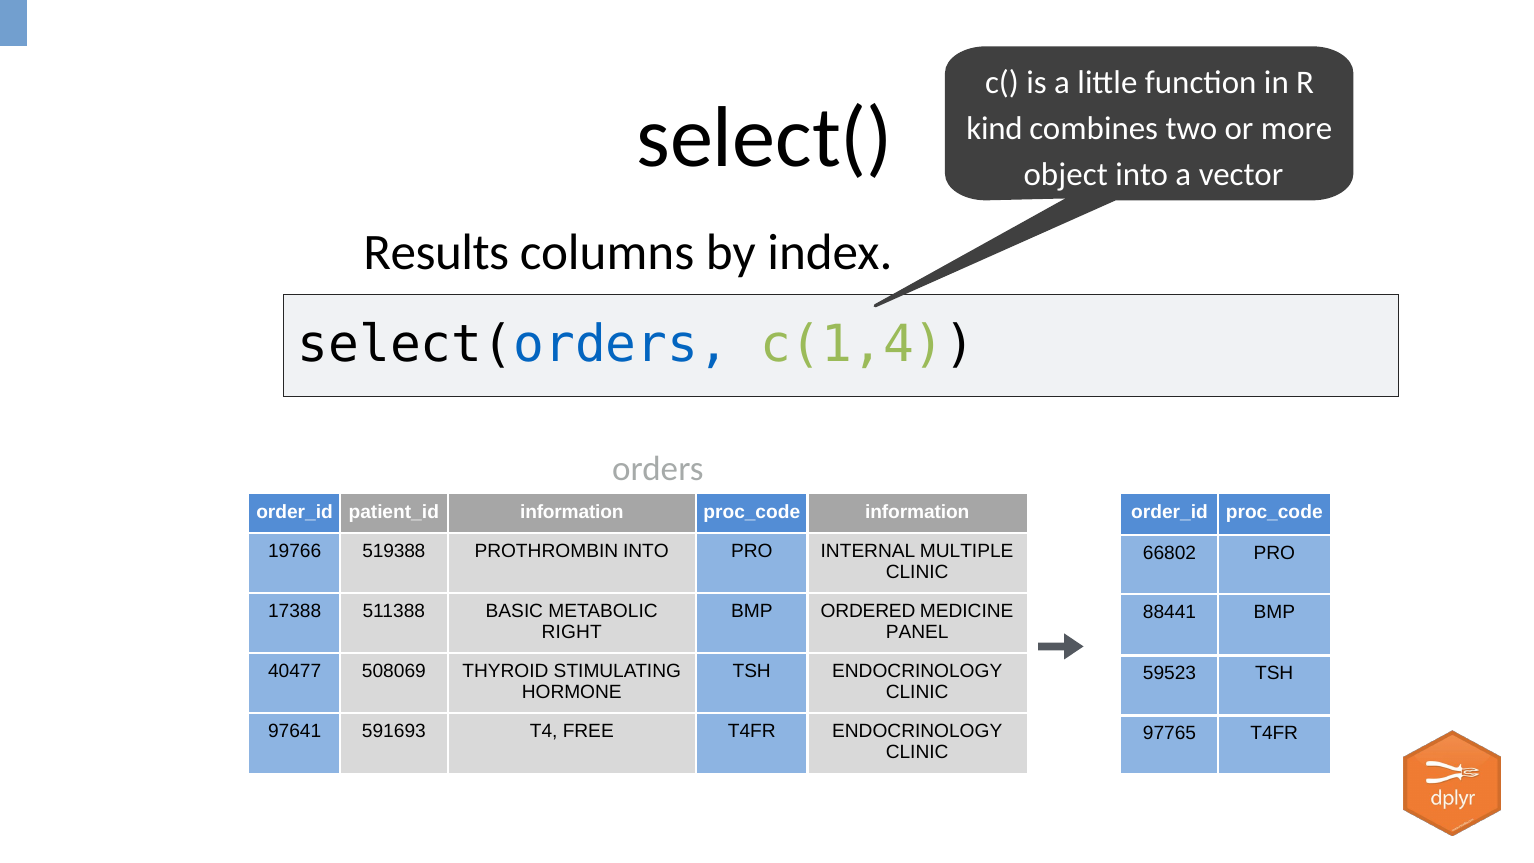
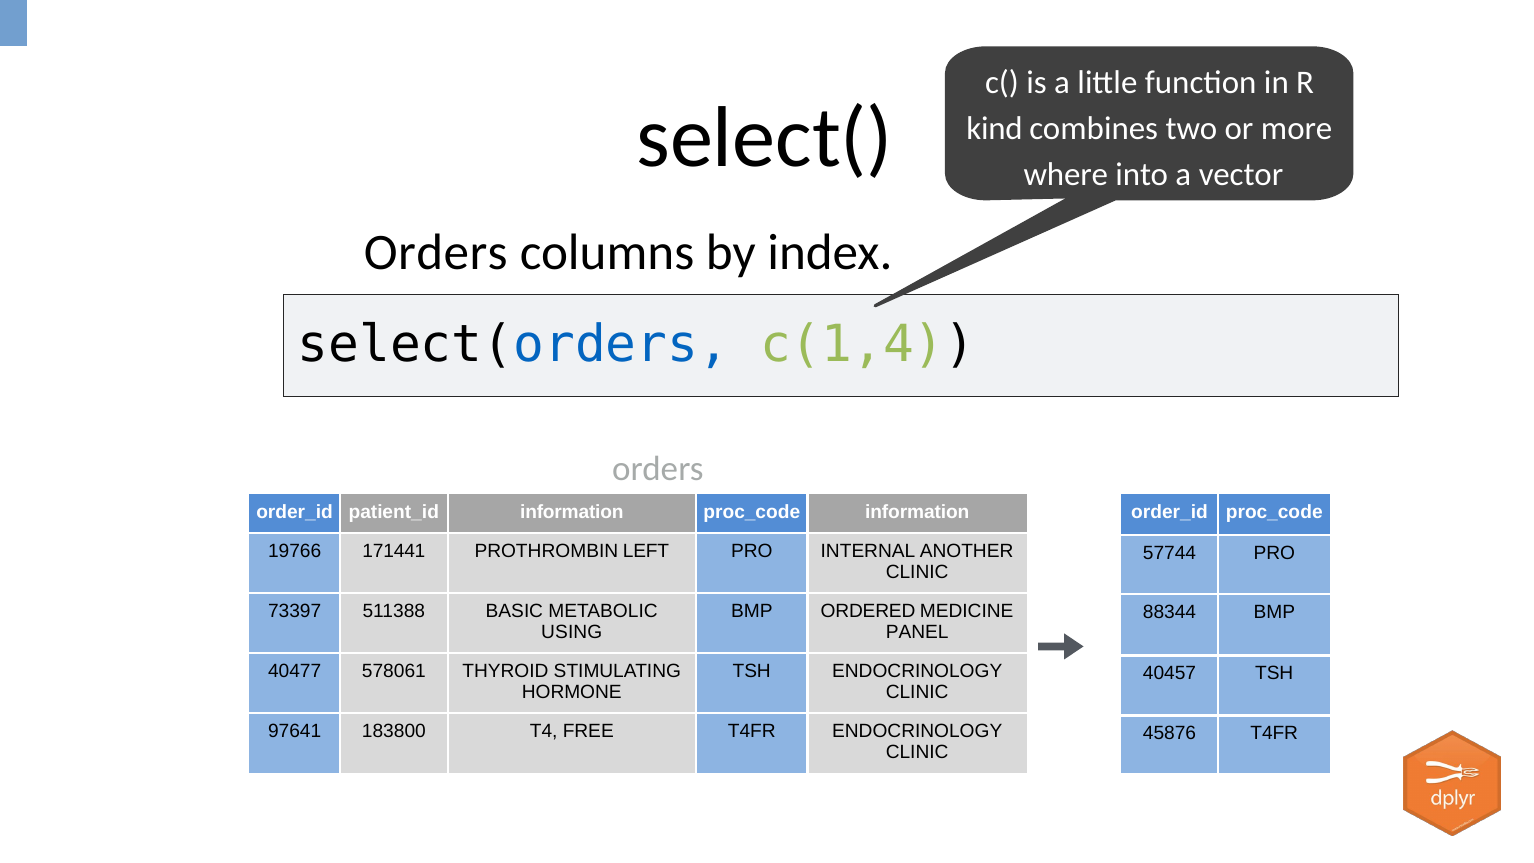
object: object -> where (1066, 174)
Results: Results -> Orders (436, 252)
519388: 519388 -> 171441 (394, 551)
PROTHROMBIN INTO: INTO -> LEFT (646, 551)
MULTIPLE: MULTIPLE -> ANOTHER (967, 551)
66802: 66802 -> 57744 (1170, 553)
17388: 17388 -> 73397 (295, 611)
88441: 88441 -> 88344 (1170, 612)
RIGHT: RIGHT -> USING (572, 632)
508069: 508069 -> 578061 (394, 671)
59523: 59523 -> 40457 (1170, 673)
591693: 591693 -> 183800 (394, 731)
97765: 97765 -> 45876 (1170, 733)
